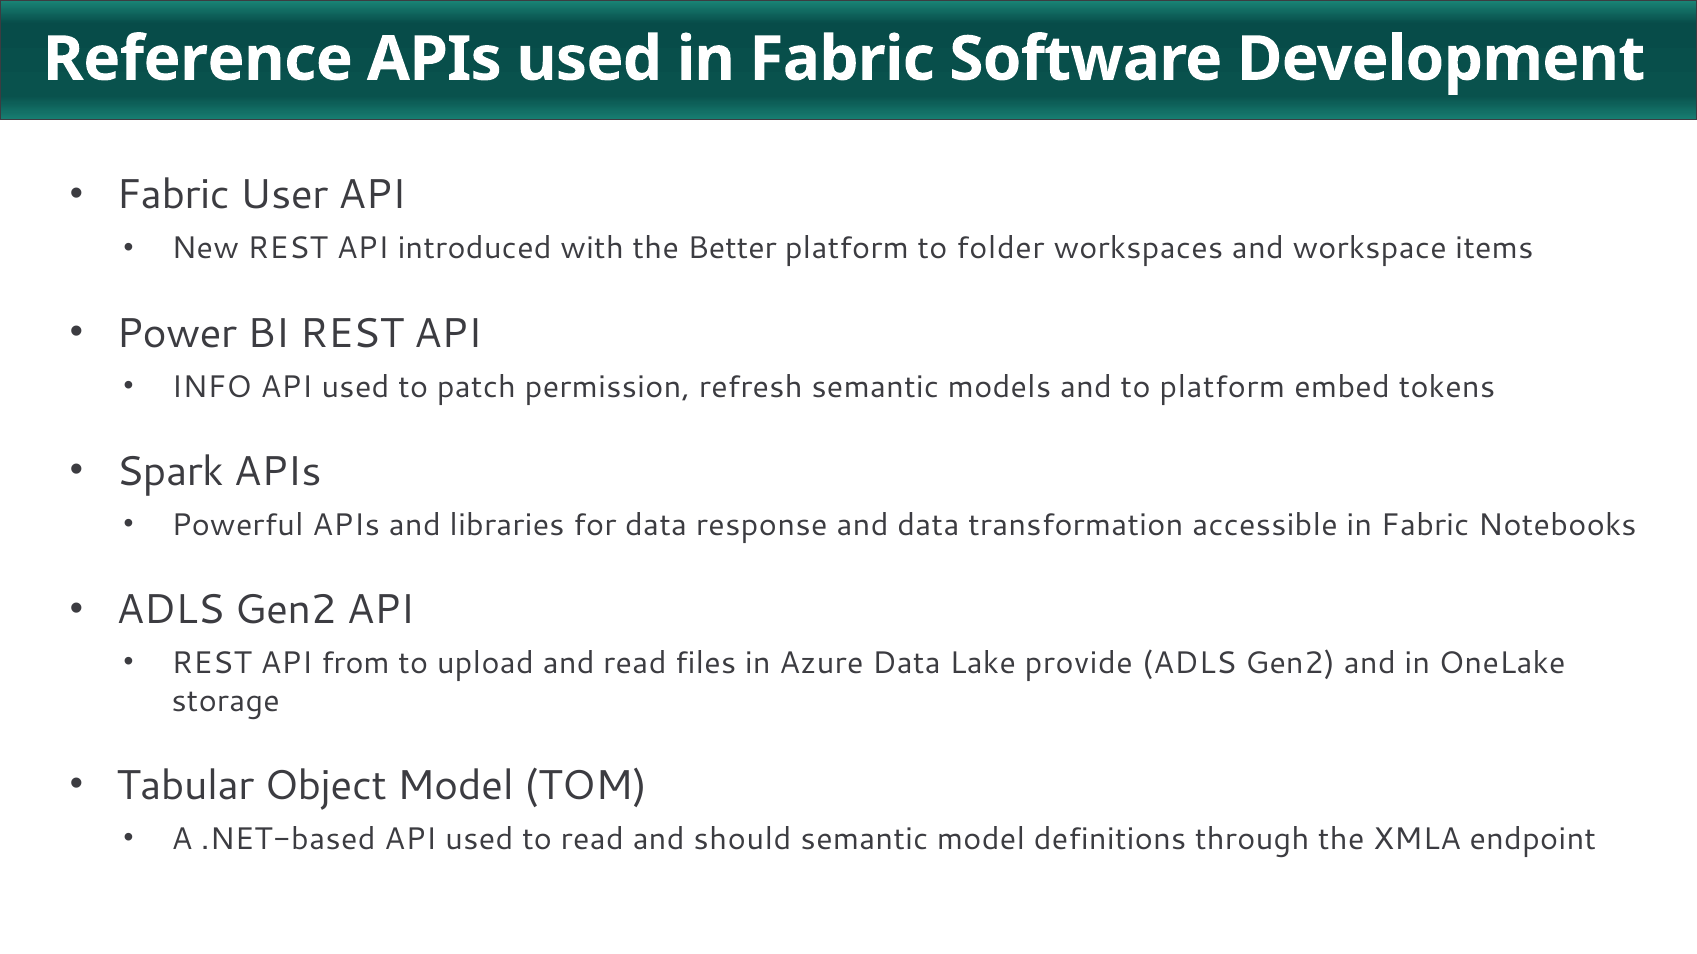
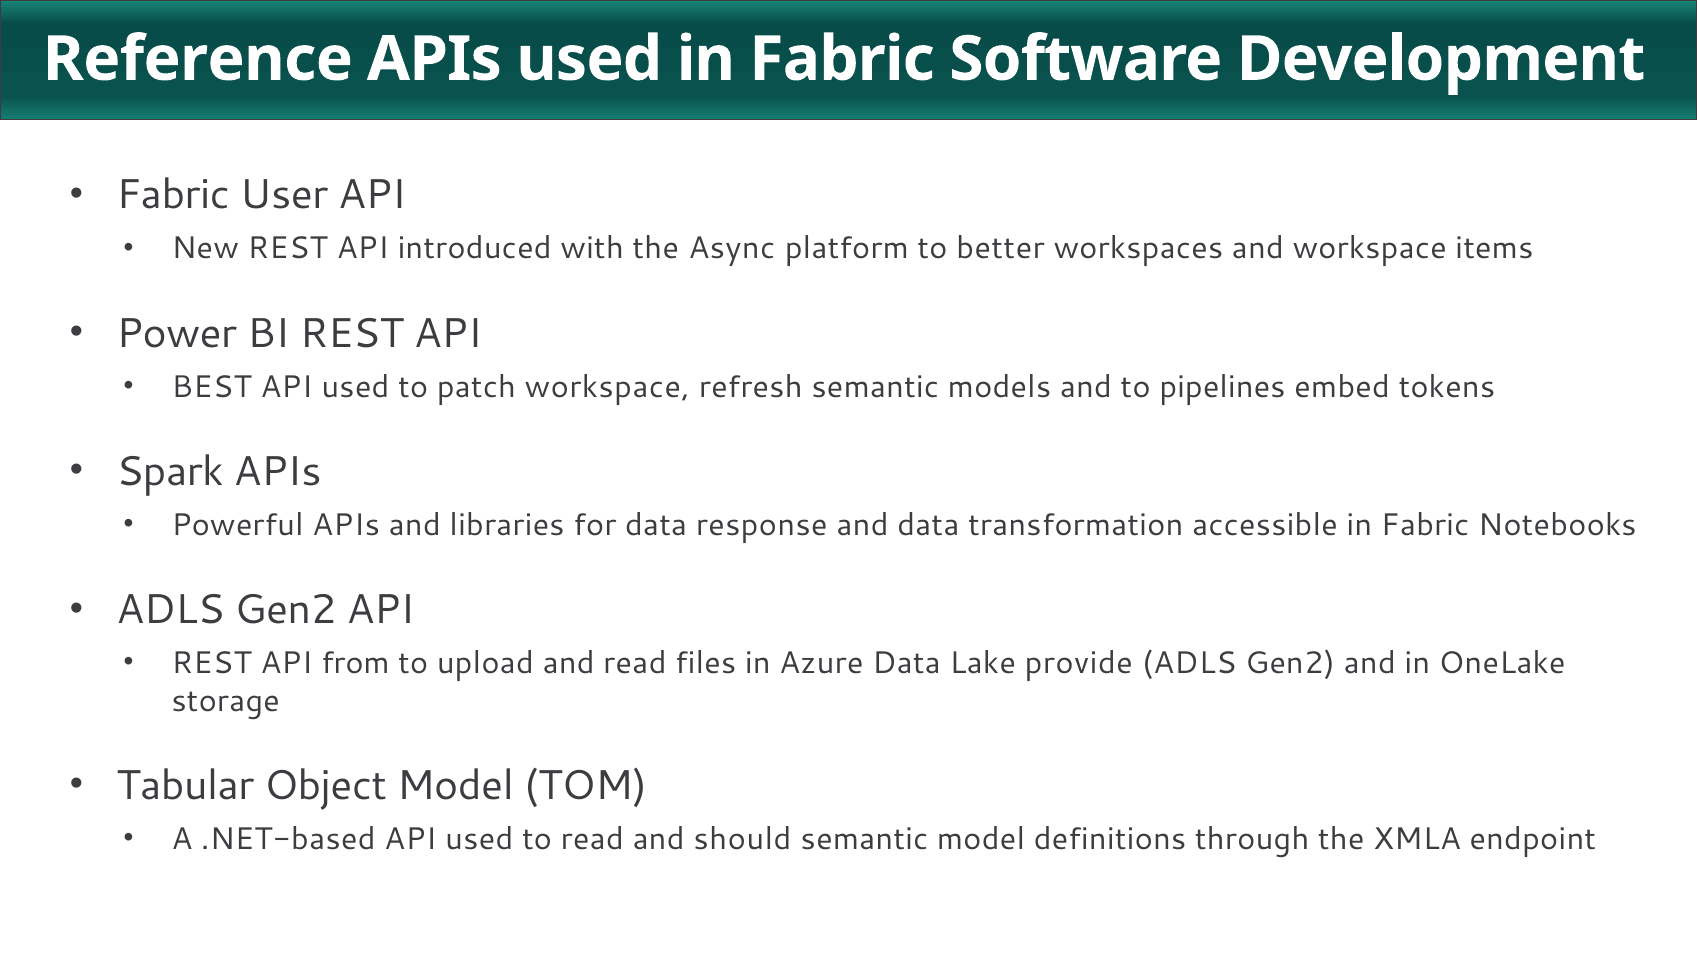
Better: Better -> Async (732, 249)
folder: folder -> better (1000, 249)
INFO: INFO -> BEST (212, 387)
patch permission: permission -> workspace (607, 387)
to platform: platform -> pipelines (1223, 387)
